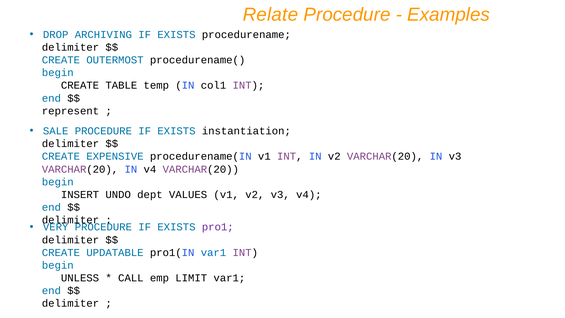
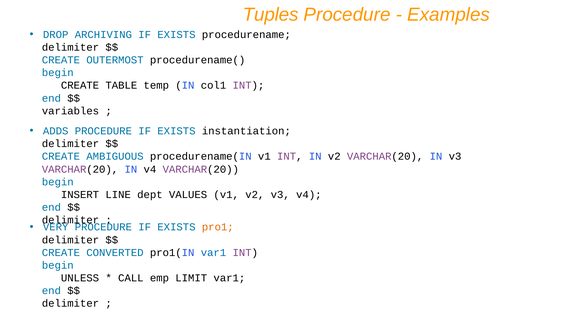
Relate: Relate -> Tuples (271, 15)
represent: represent -> variables (70, 111)
SALE: SALE -> ADDS (56, 131)
EXPENSIVE: EXPENSIVE -> AMBIGUOUS (115, 156)
UNDO: UNDO -> LINE (118, 195)
pro1 colour: purple -> orange (218, 227)
UPDATABLE: UPDATABLE -> CONVERTED (115, 252)
